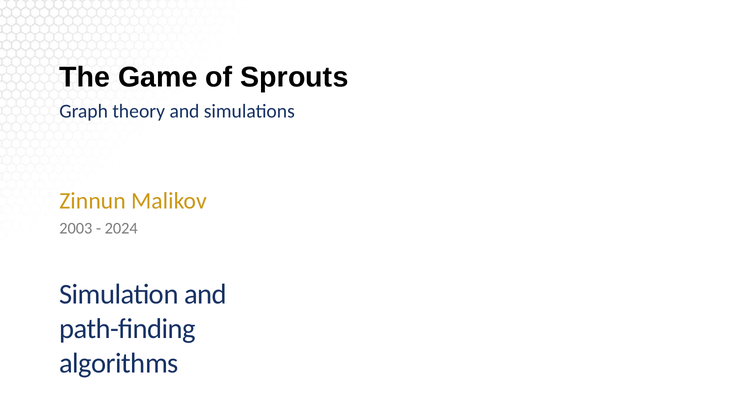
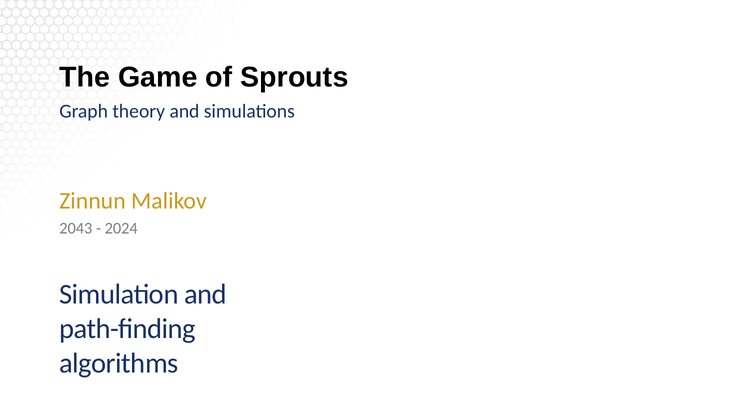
2003: 2003 -> 2043 (76, 228)
